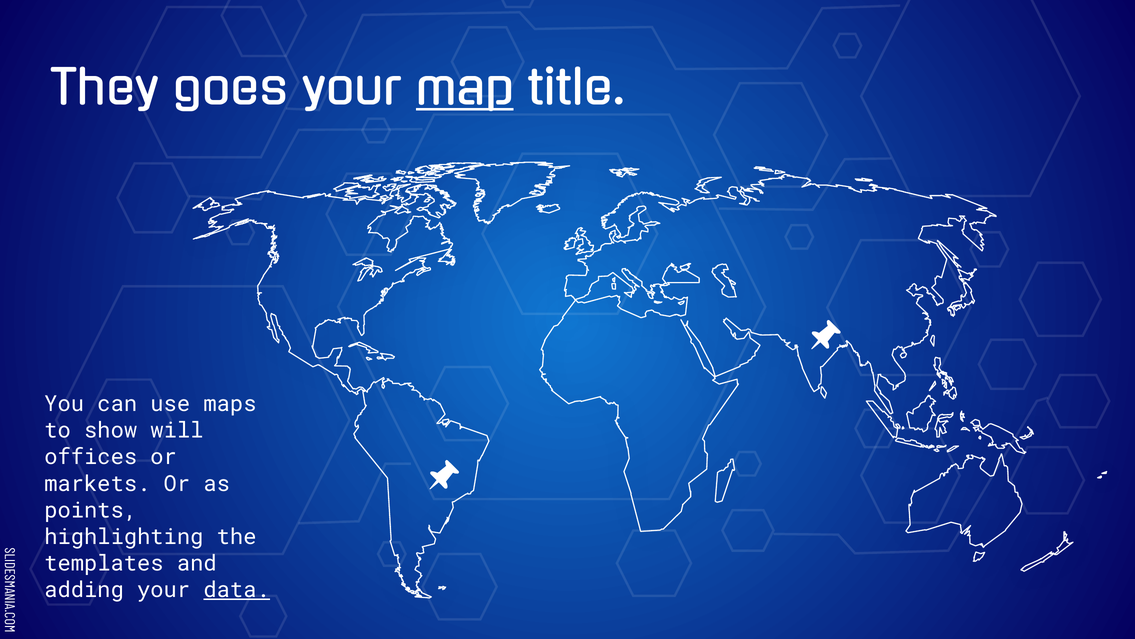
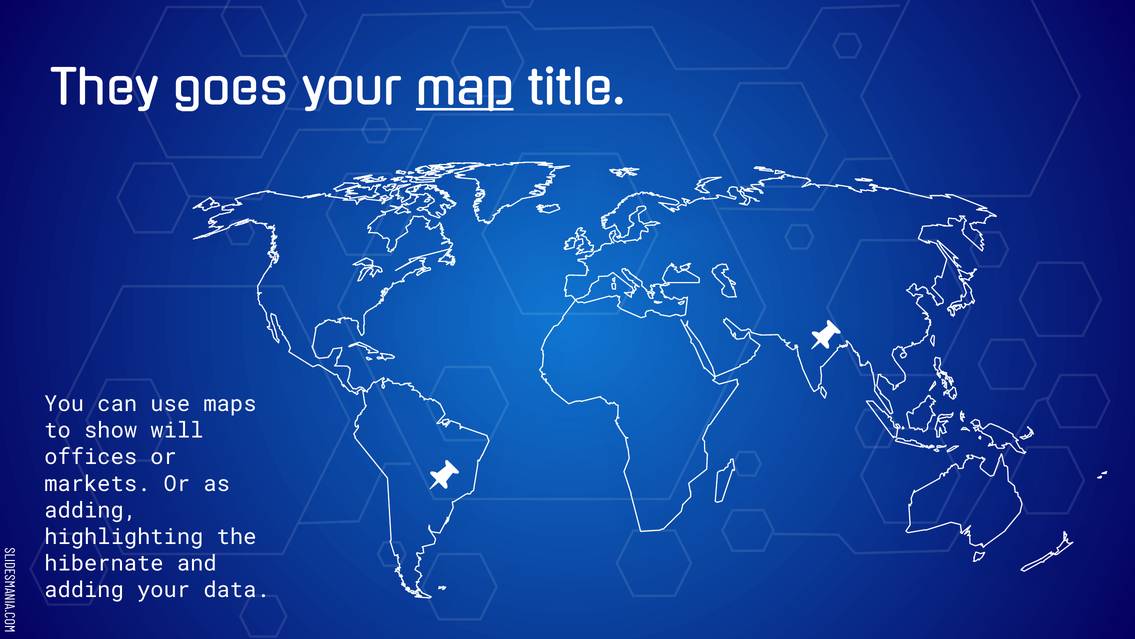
points: points -> adding (91, 510)
templates: templates -> hibernate (104, 563)
data underline: present -> none (237, 589)
